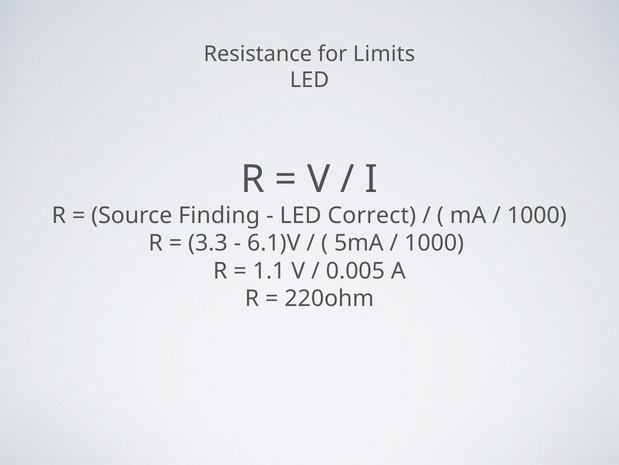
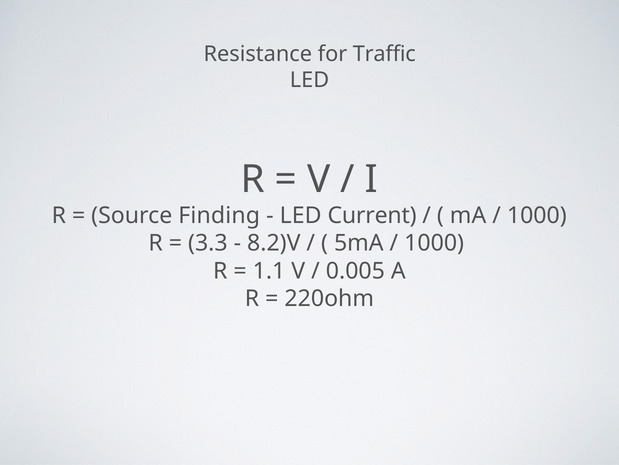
Limits: Limits -> Traffic (384, 54)
Correct: Correct -> Current (372, 215)
6.1)V: 6.1)V -> 8.2)V (274, 243)
